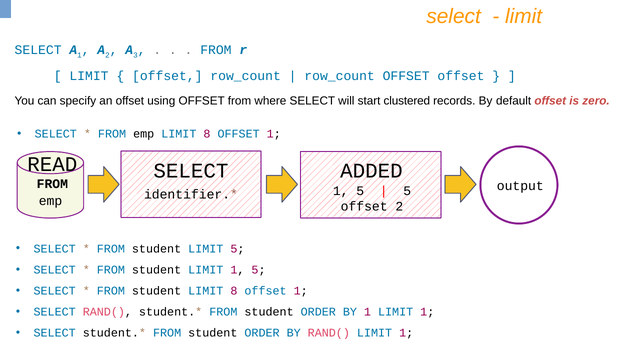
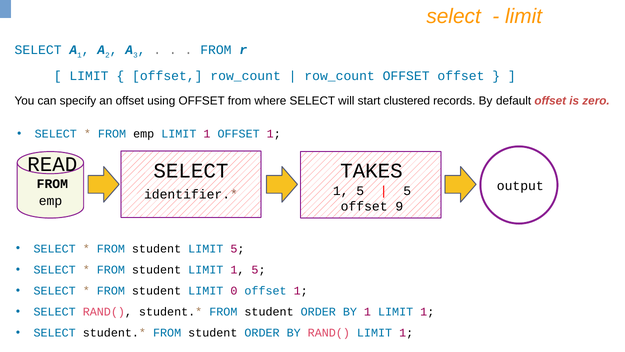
emp LIMIT 8: 8 -> 1 (207, 134)
ADDED: ADDED -> TAKES (371, 170)
offset 2: 2 -> 9 (399, 206)
student LIMIT 8: 8 -> 0 (234, 291)
